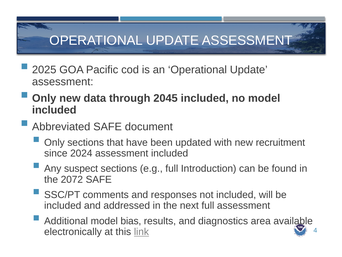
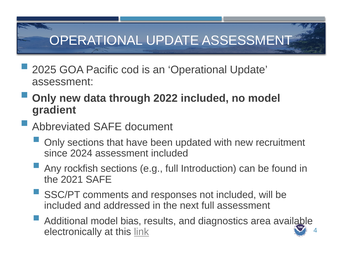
2045: 2045 -> 2022 (166, 98)
included: included -> gradient (54, 110)
suspect: suspect -> rockfish (81, 168)
2072: 2072 -> 2021 (72, 179)
